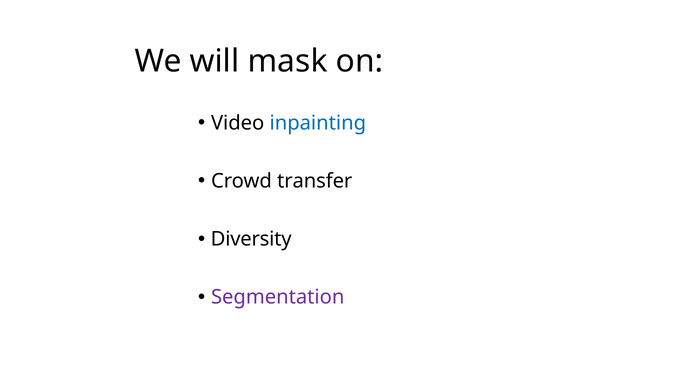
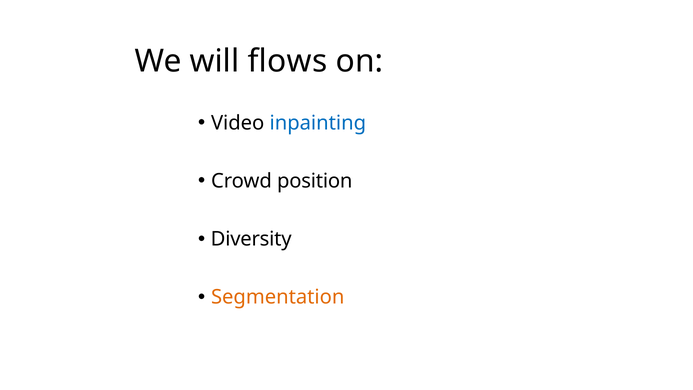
mask: mask -> flows (287, 61)
transfer: transfer -> position (315, 181)
Segmentation colour: purple -> orange (278, 297)
